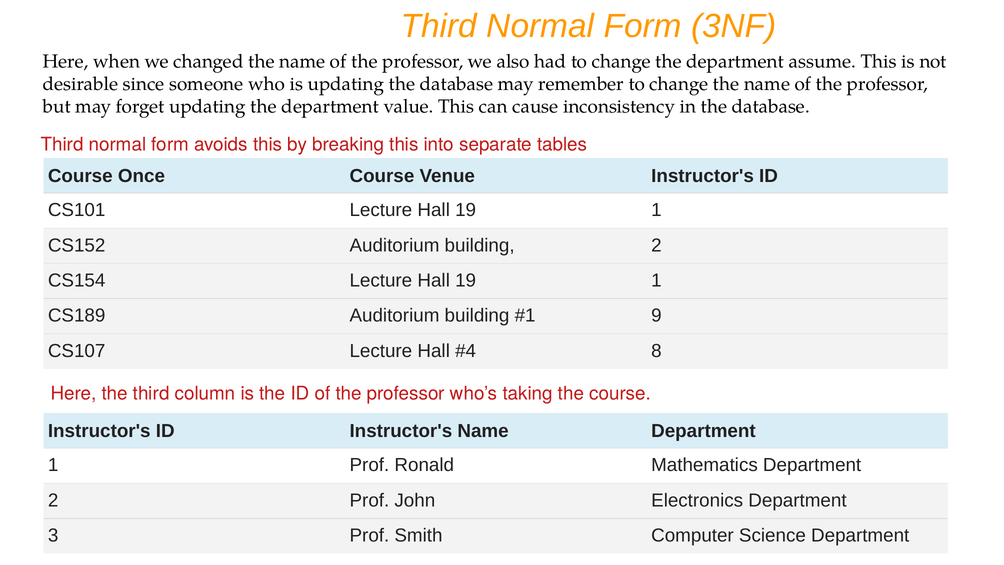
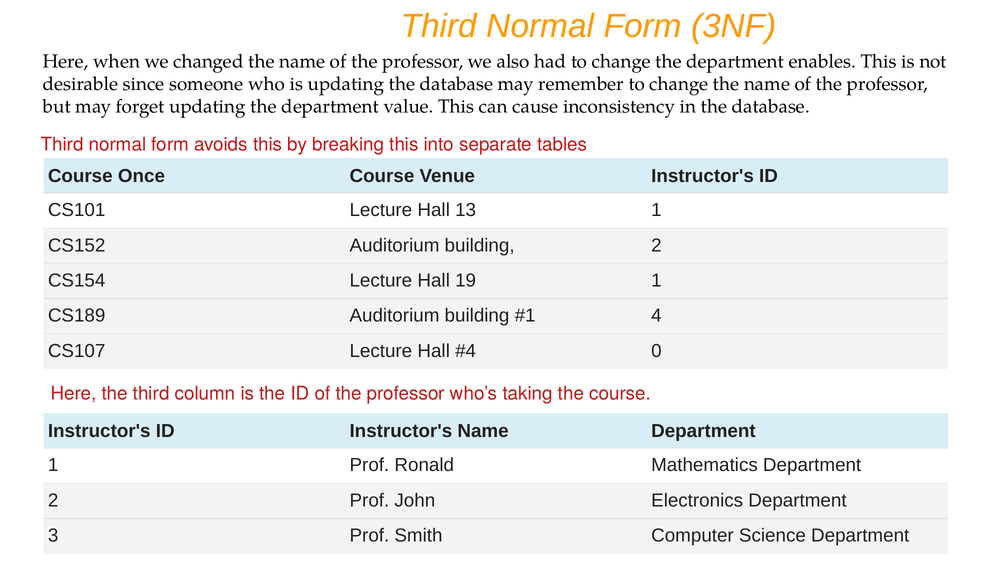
assume: assume -> enables (822, 61)
CS101 Lecture Hall 19: 19 -> 13 (466, 210)
9: 9 -> 4 (656, 315)
8: 8 -> 0 (656, 351)
